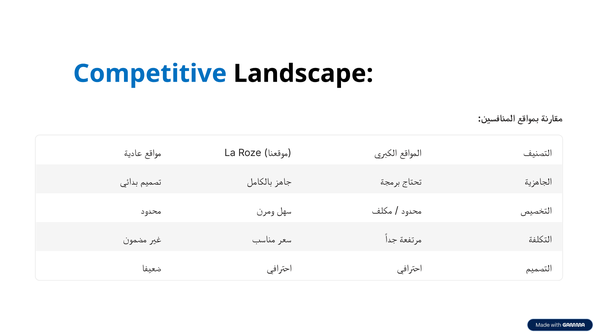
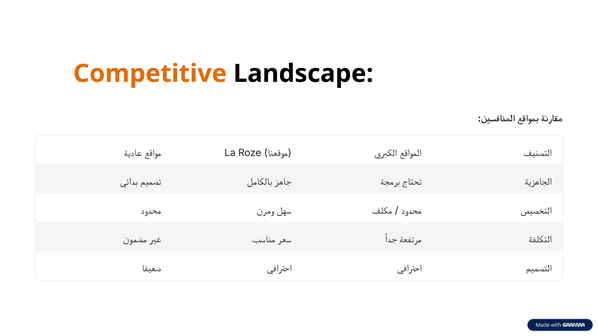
Competitive colour: blue -> orange (150, 74)
